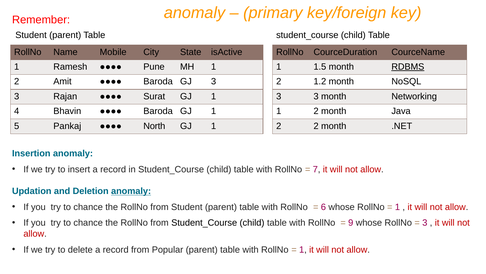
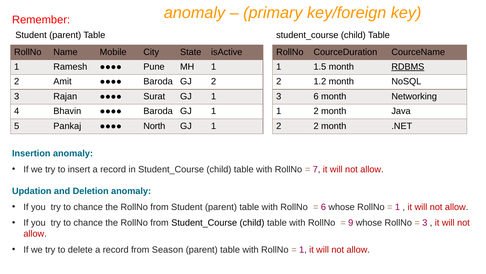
GJ 3: 3 -> 2 (214, 81)
3: 3 -> 6 (316, 96)
anomaly underline: present -> none (131, 191)
Popular: Popular -> Season (168, 249)
